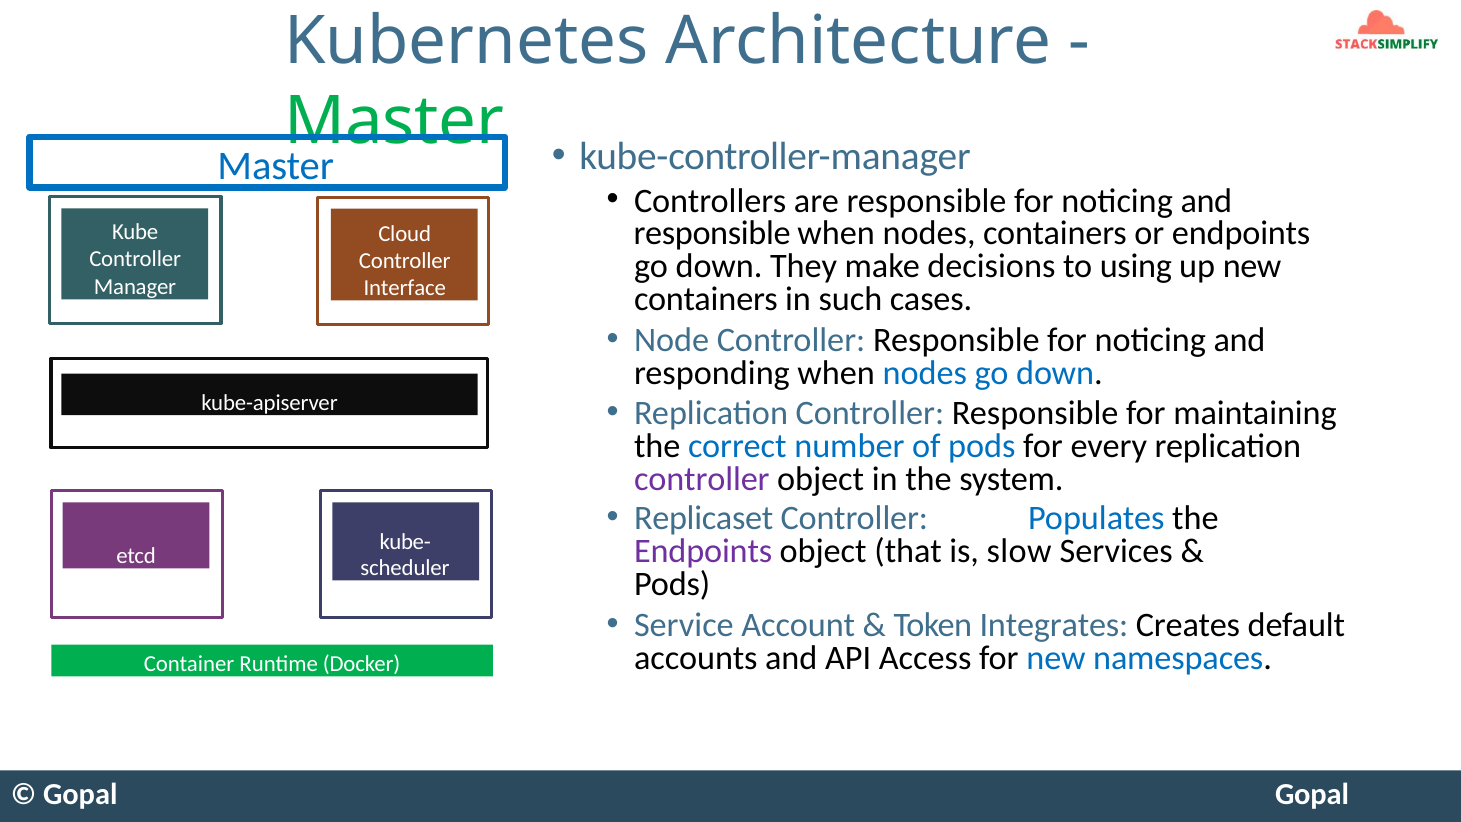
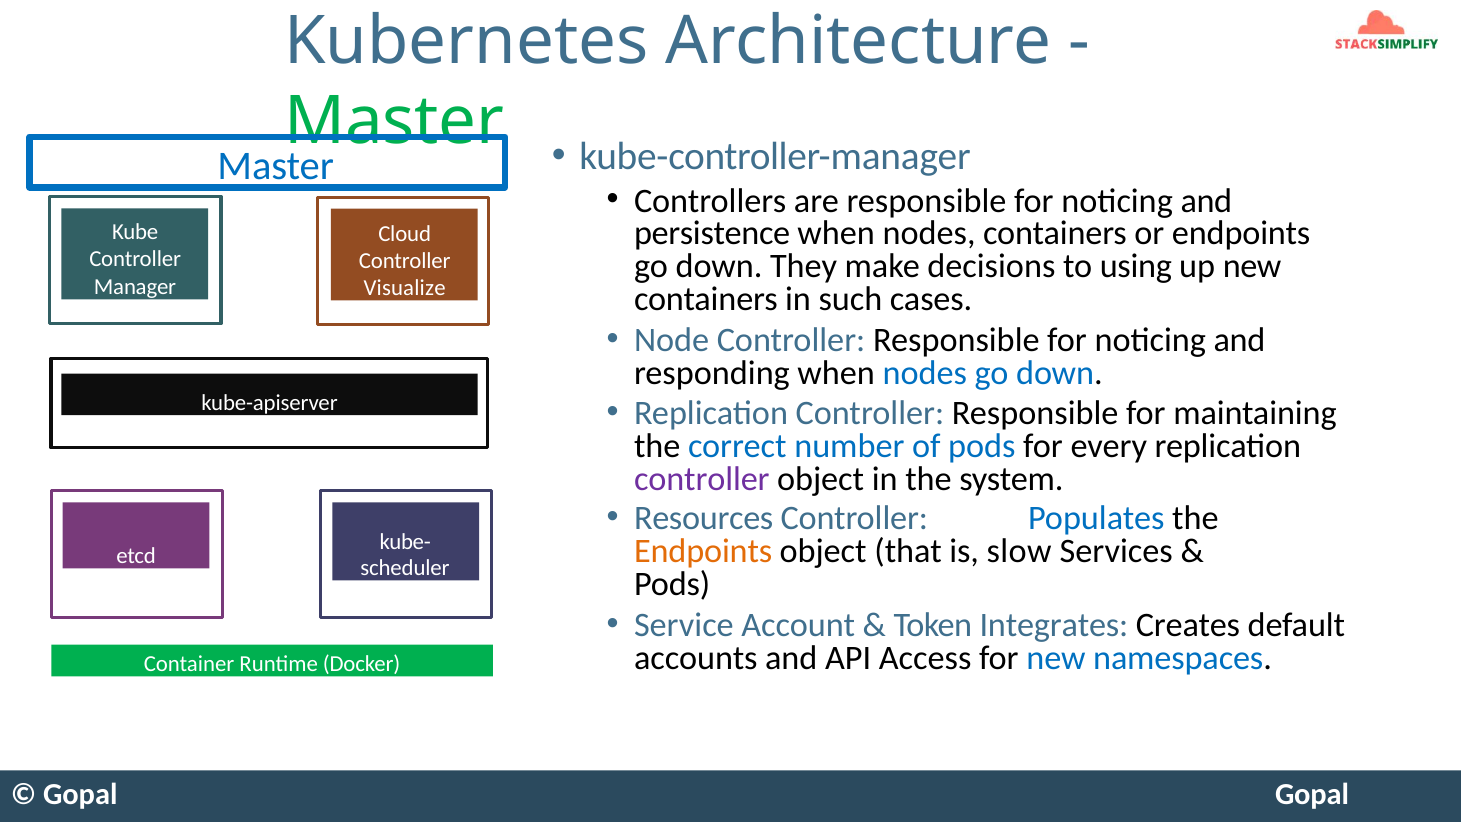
responsible: responsible -> persistence (712, 234)
Interface: Interface -> Visualize (405, 288)
Replicaset: Replicaset -> Resources (704, 518)
Endpoints colour: purple -> orange (703, 551)
